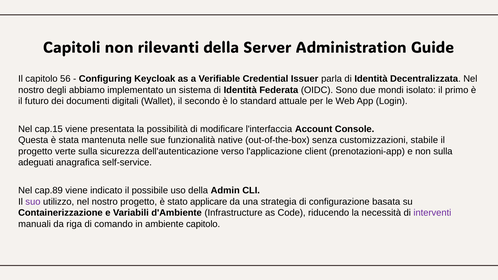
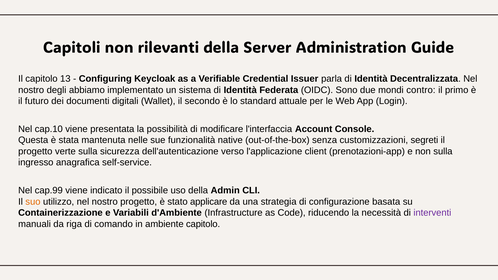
56: 56 -> 13 (65, 79)
isolato: isolato -> contro (421, 90)
cap.15: cap.15 -> cap.10 (49, 129)
stabile: stabile -> segreti (424, 140)
adeguati: adeguati -> ingresso (36, 163)
cap.89: cap.89 -> cap.99 (49, 191)
suo colour: purple -> orange (33, 202)
